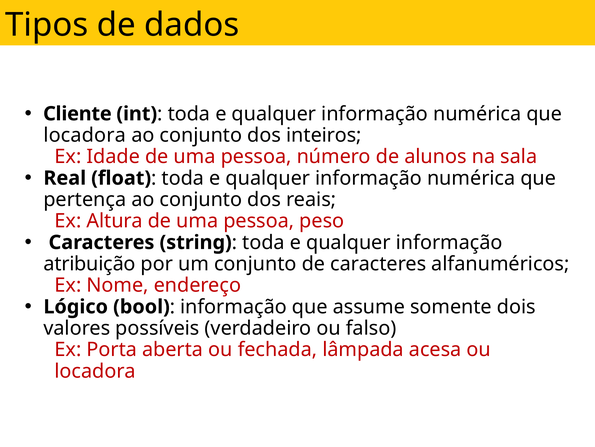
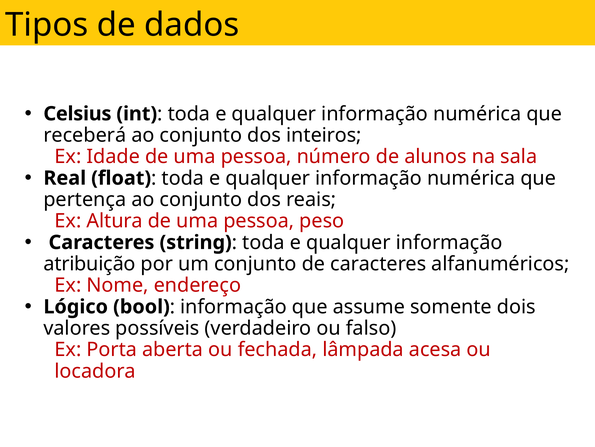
Cliente: Cliente -> Celsius (77, 114)
locadora: locadora -> receberá (85, 135)
